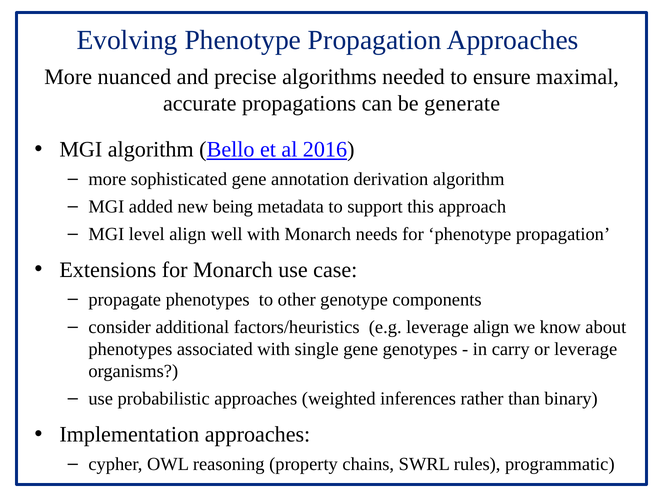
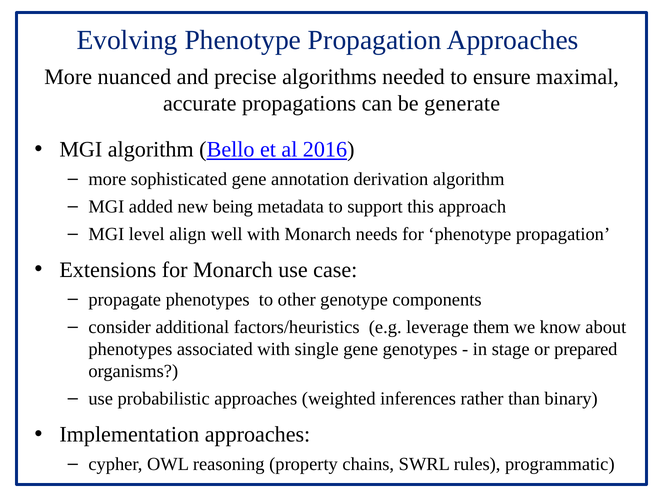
leverage align: align -> them (491, 327)
carry: carry -> stage (511, 349)
or leverage: leverage -> prepared (586, 349)
